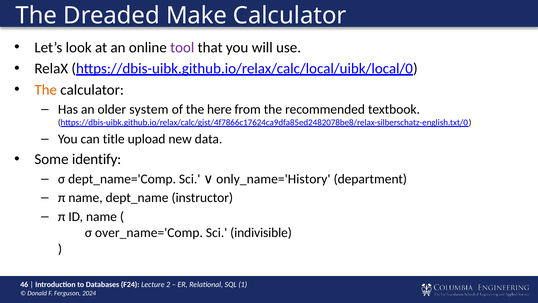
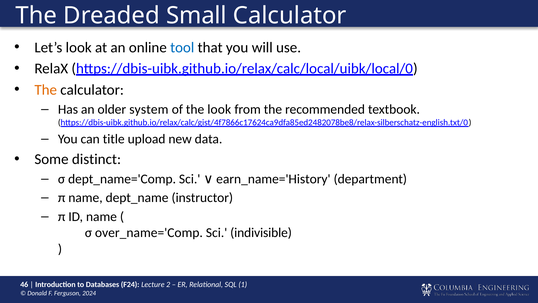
Make: Make -> Small (196, 15)
tool colour: purple -> blue (182, 47)
the here: here -> look (219, 109)
identify: identify -> distinct (97, 159)
only_name='History: only_name='History -> earn_name='History (273, 179)
